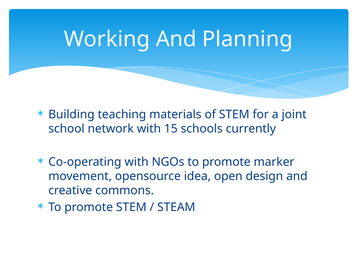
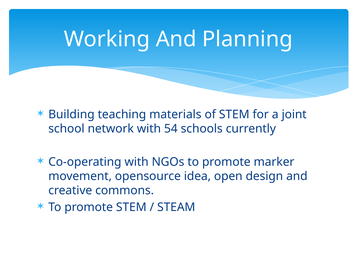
15: 15 -> 54 (171, 128)
